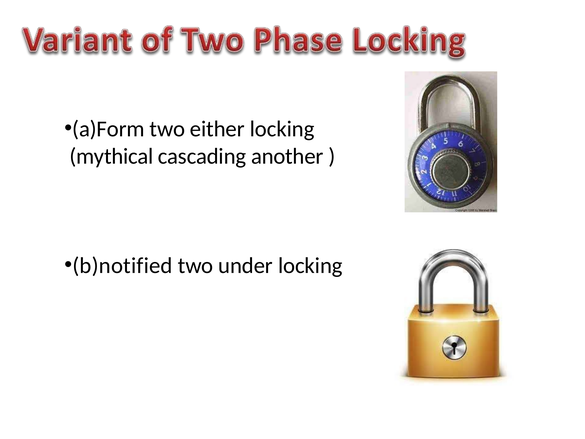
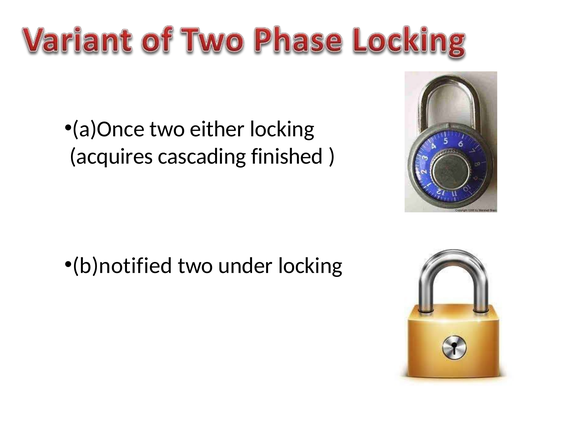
a)Form: a)Form -> a)Once (109, 129)
mythical: mythical -> acquires (111, 156)
another: another -> finished (287, 156)
